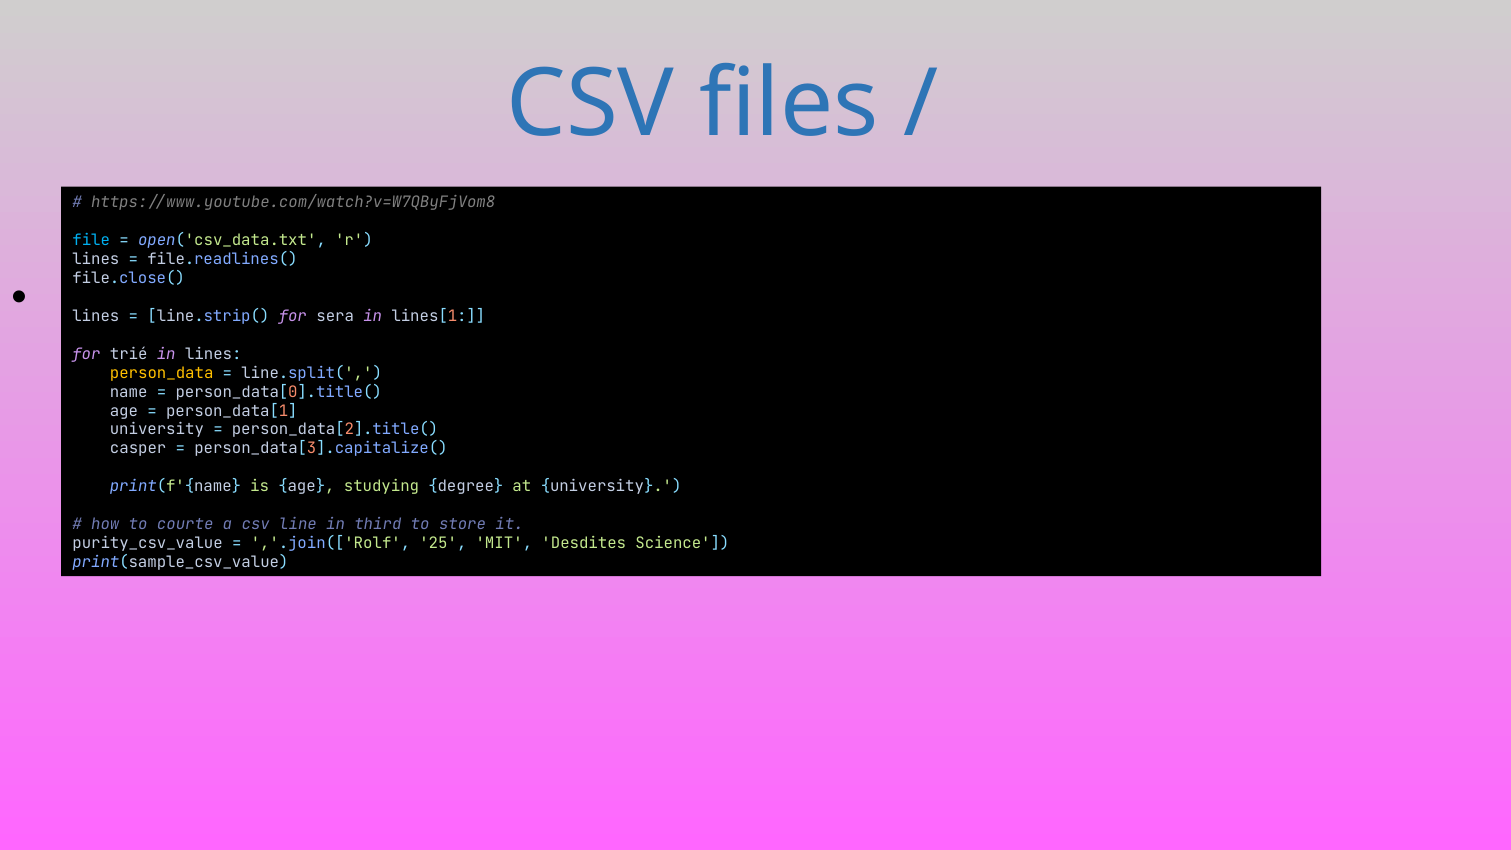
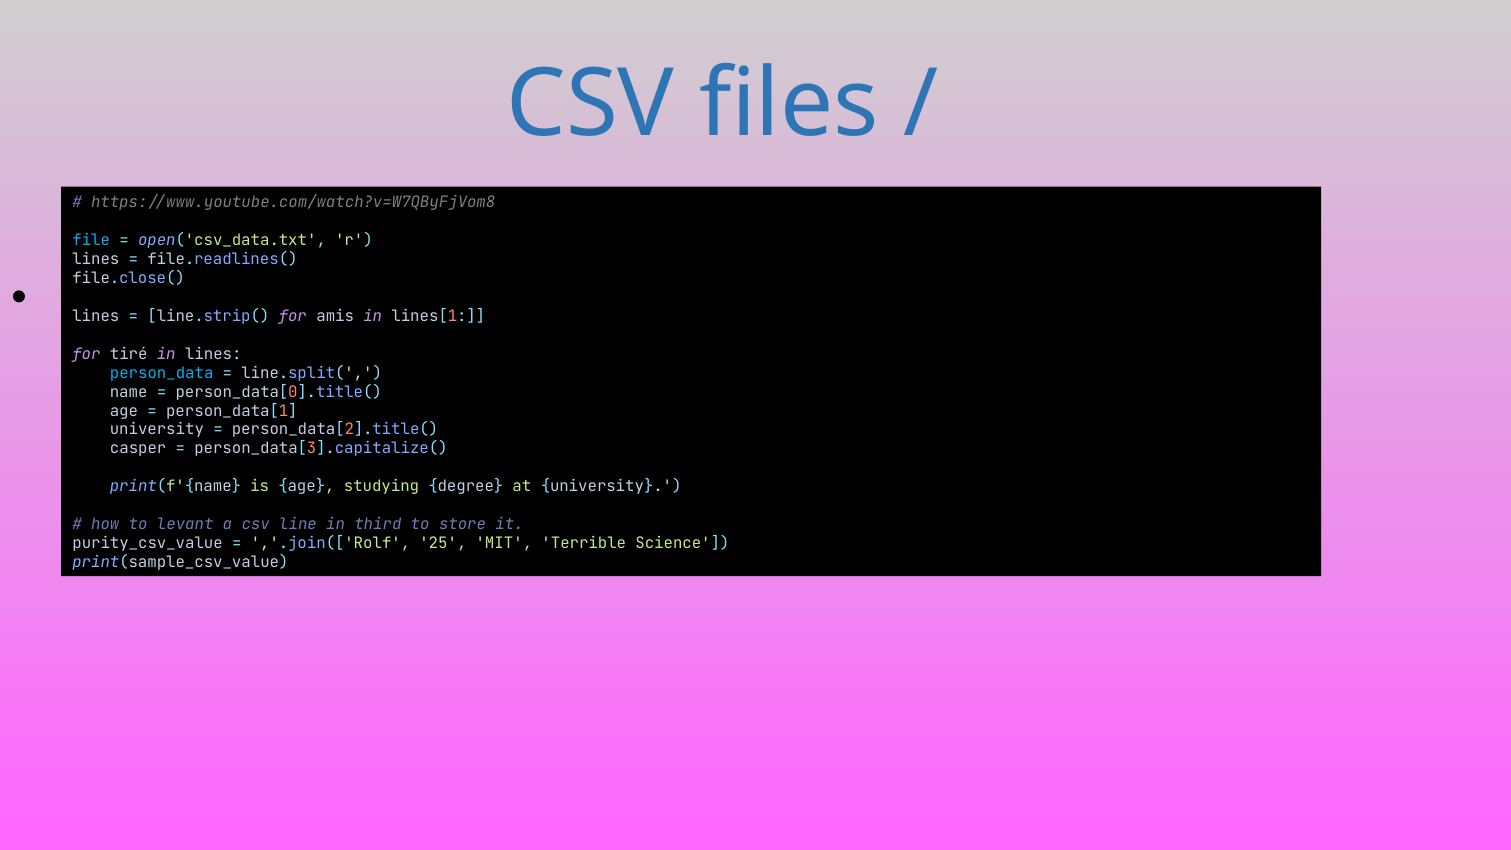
sera: sera -> amis (335, 316)
trié: trié -> tiré (129, 354)
person_data colour: yellow -> light blue (162, 373)
courte: courte -> levant (185, 524)
Desdites: Desdites -> Terrible (584, 543)
